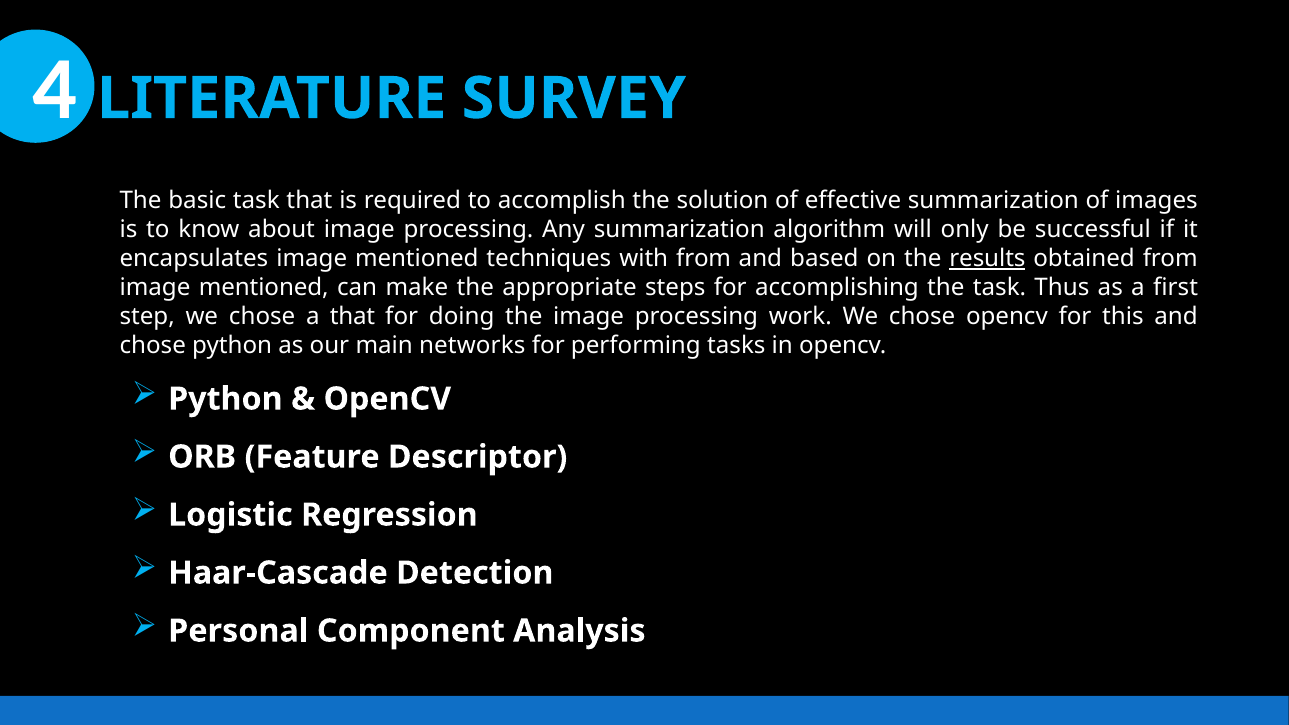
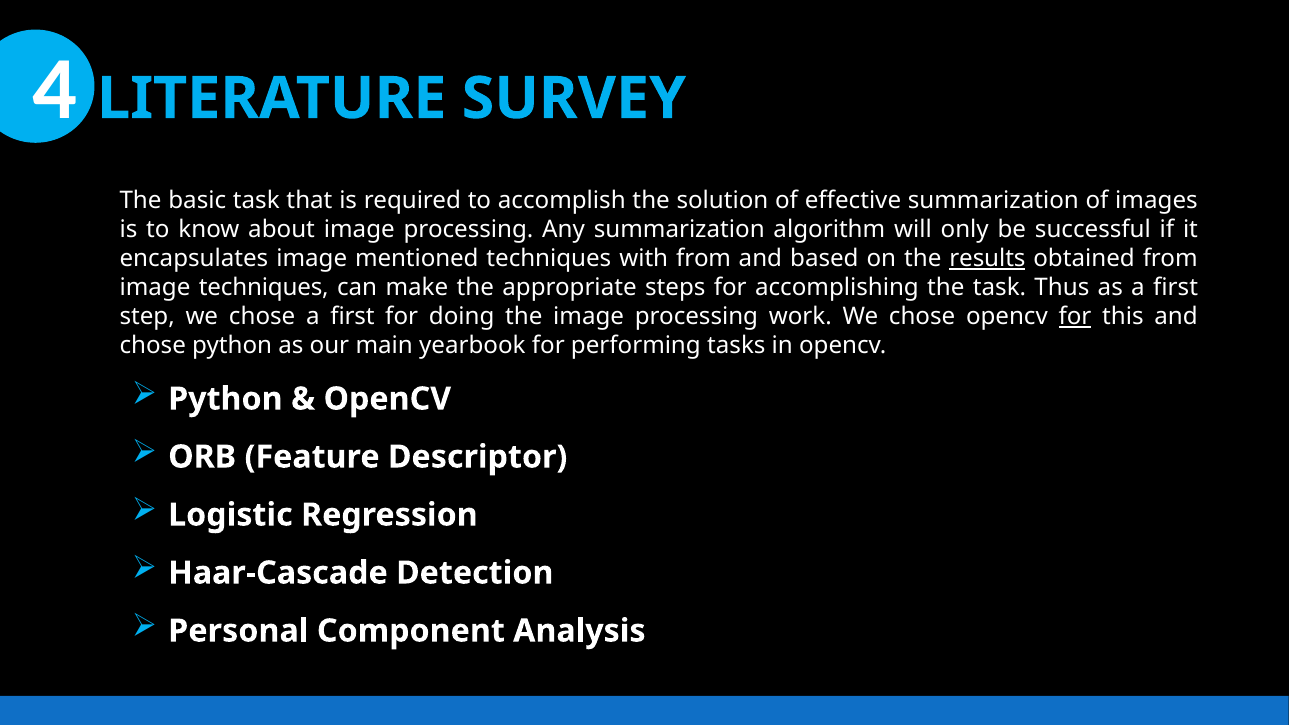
mentioned: mentioned -> techniques (264, 287)
chose a that: that -> first (352, 316)
for underline: none -> present (1075, 316)
networks: networks -> yearbook (472, 345)
